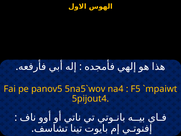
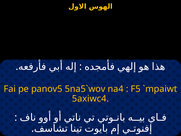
5pijout4: 5pijout4 -> 5axiwc4 (90, 99)
